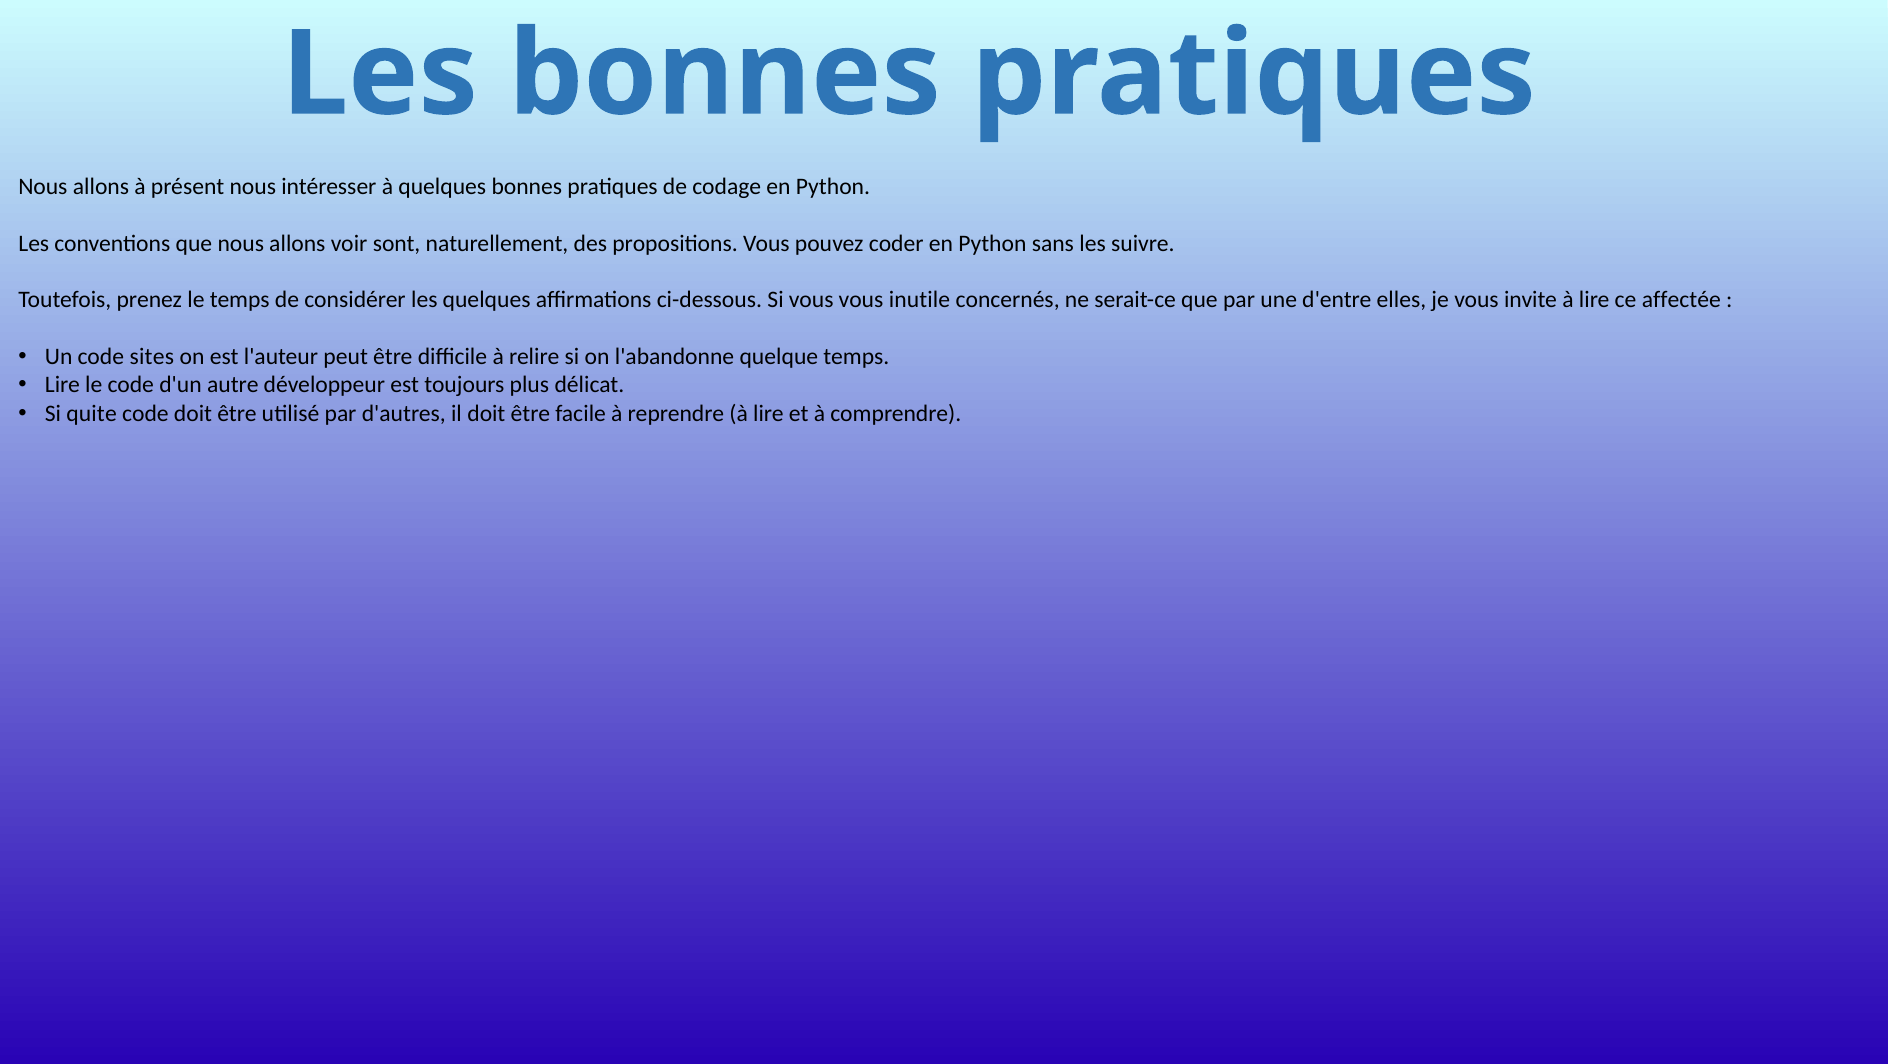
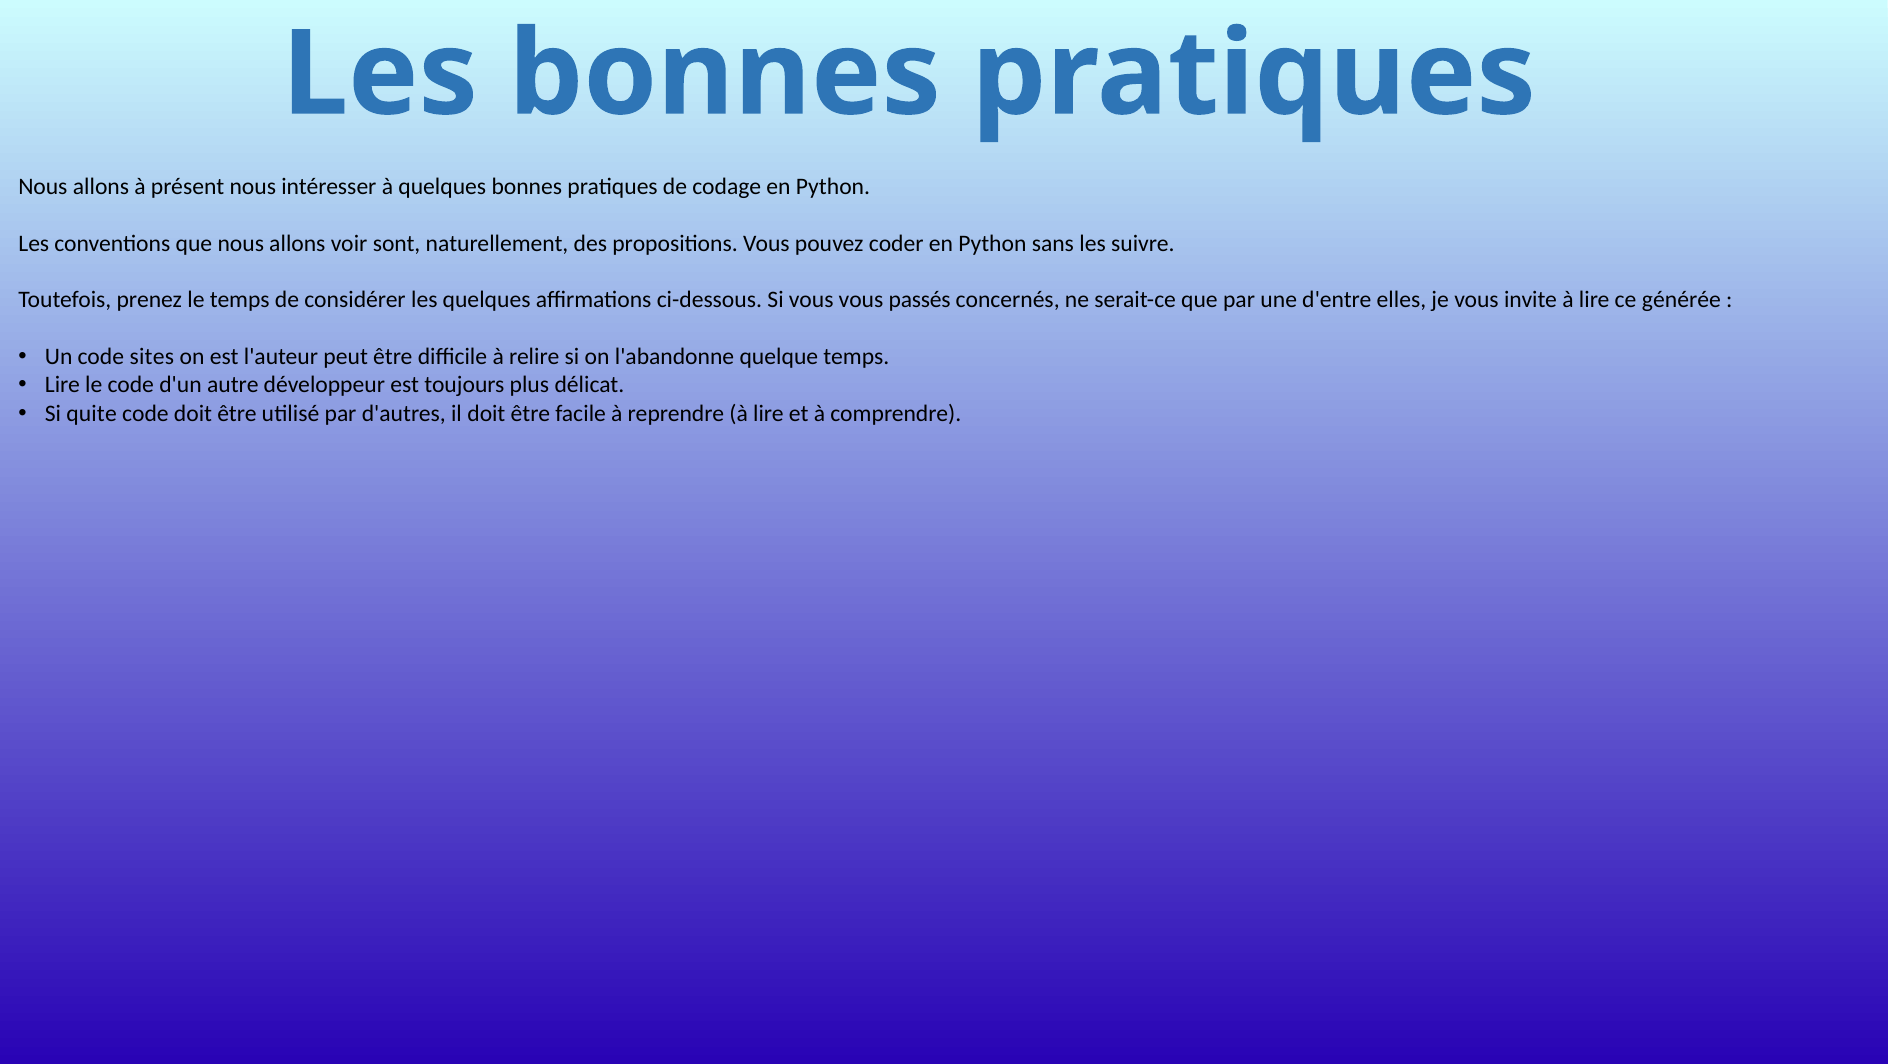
inutile: inutile -> passés (920, 300)
affectée: affectée -> générée (1681, 300)
